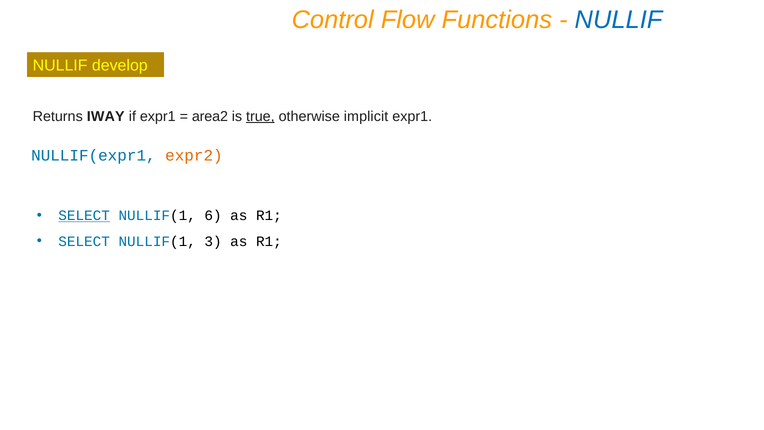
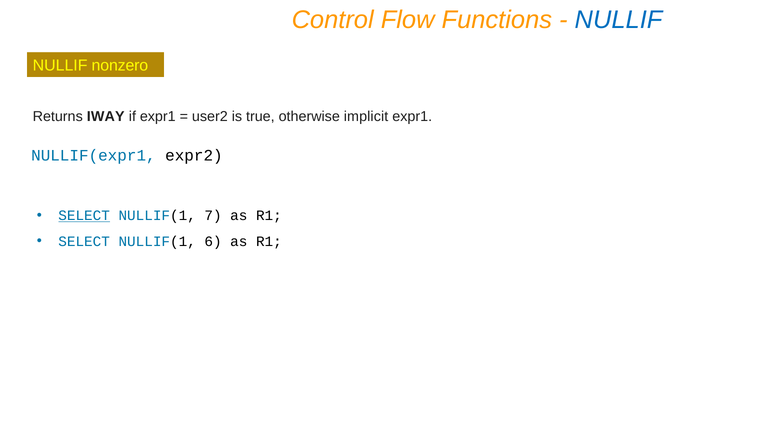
develop: develop -> nonzero (120, 66)
area2: area2 -> user2 (210, 116)
true underline: present -> none (260, 116)
expr2 colour: orange -> black (194, 155)
6: 6 -> 7 (213, 215)
3: 3 -> 6 (213, 241)
